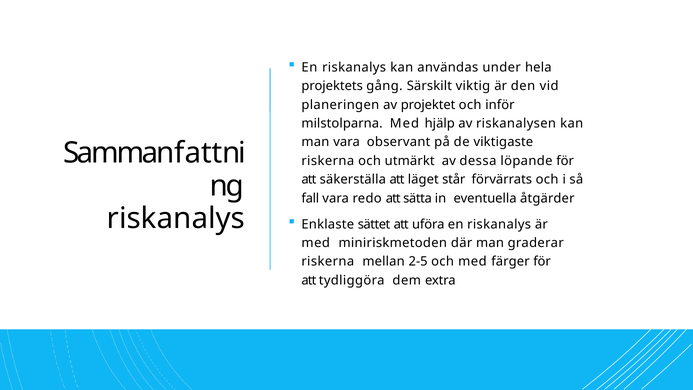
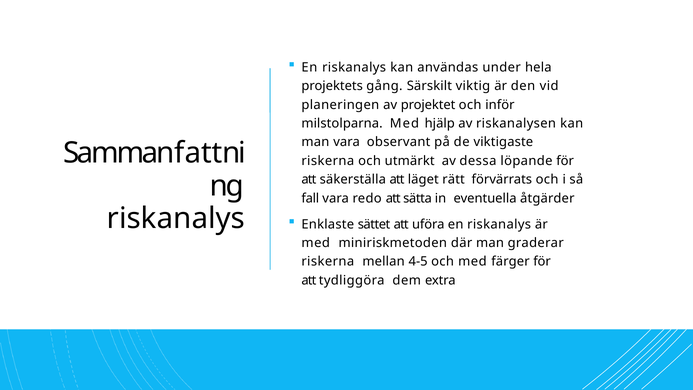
står: står -> rätt (454, 180)
2-5: 2-5 -> 4-5 (418, 262)
